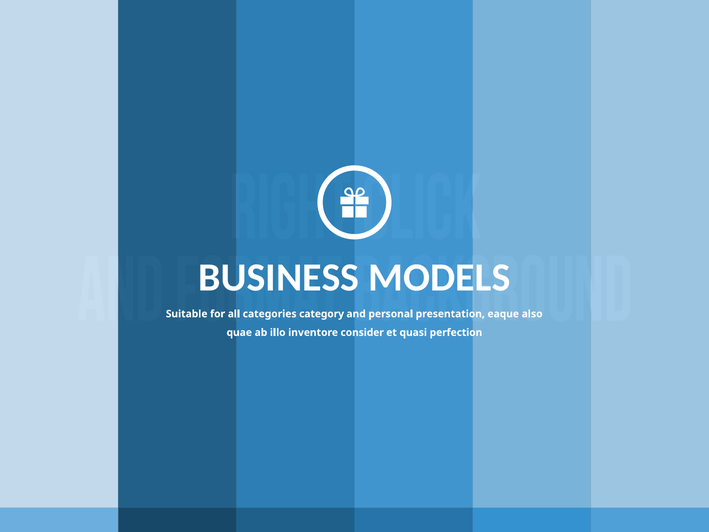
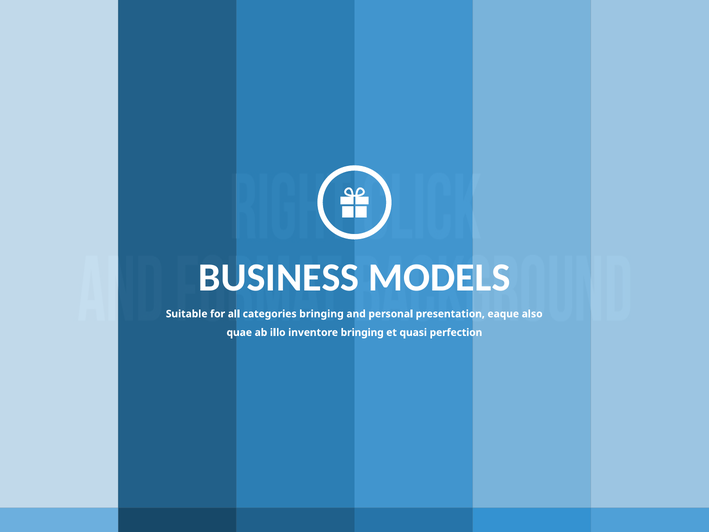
categories category: category -> bringing (321, 314)
inventore consider: consider -> bringing (362, 332)
